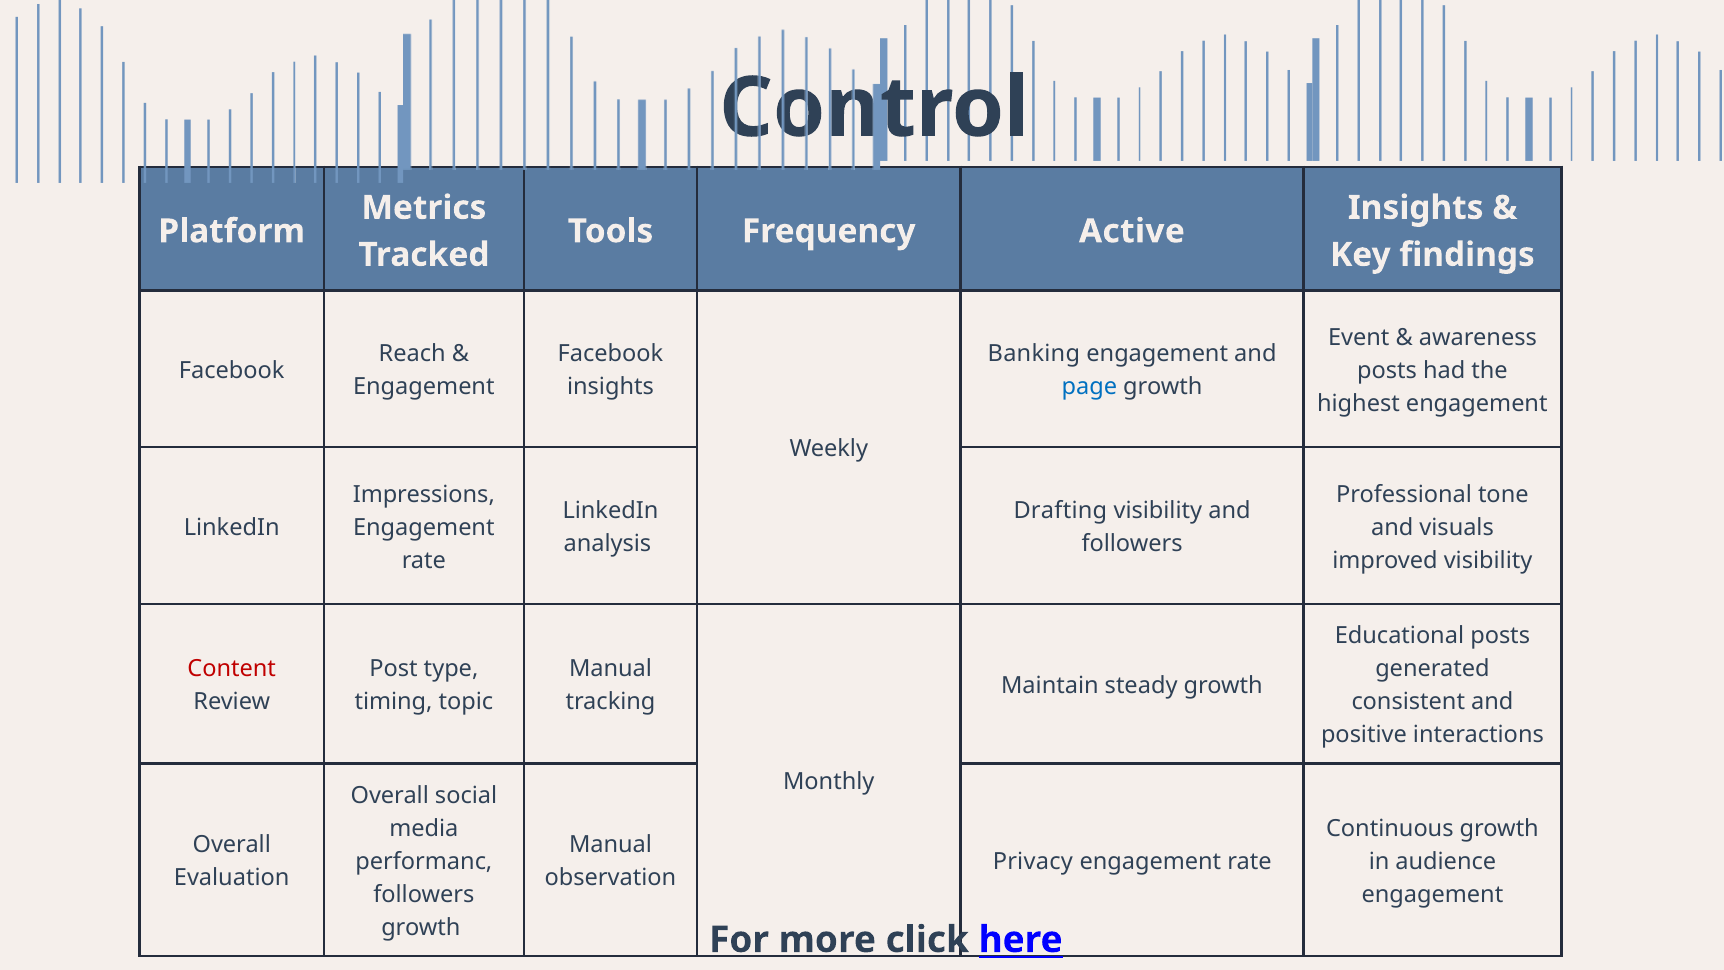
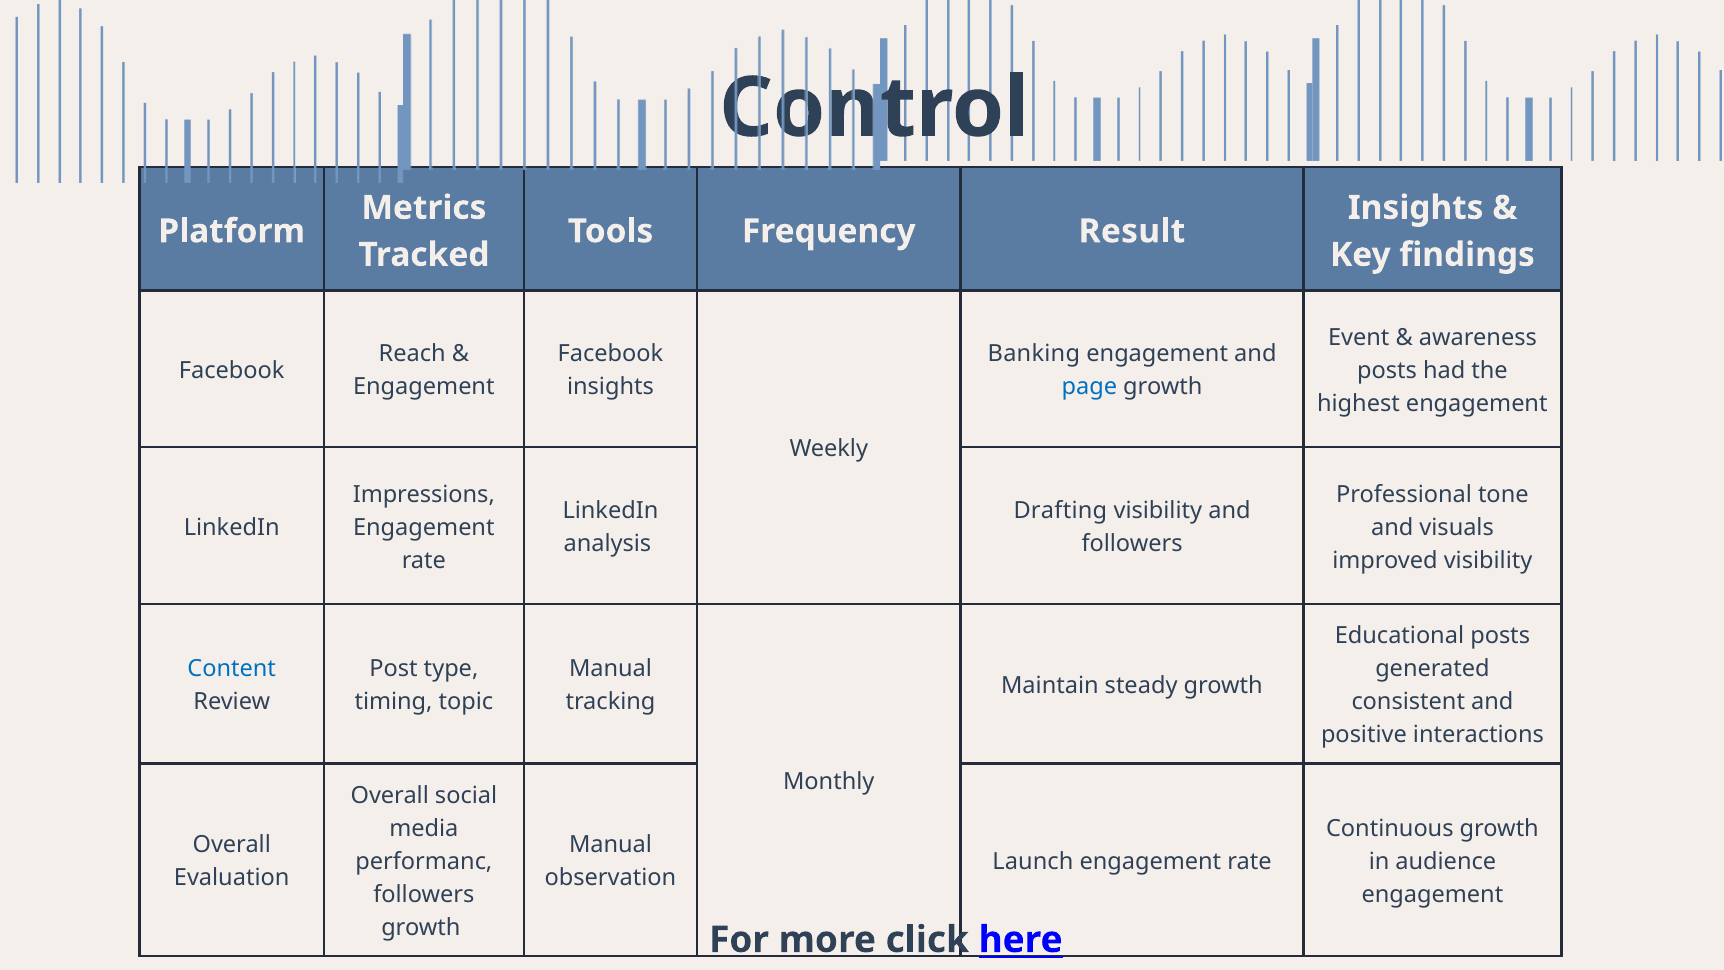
Active: Active -> Result (1132, 231)
Content colour: red -> blue (232, 669)
Privacy: Privacy -> Launch (1033, 861)
